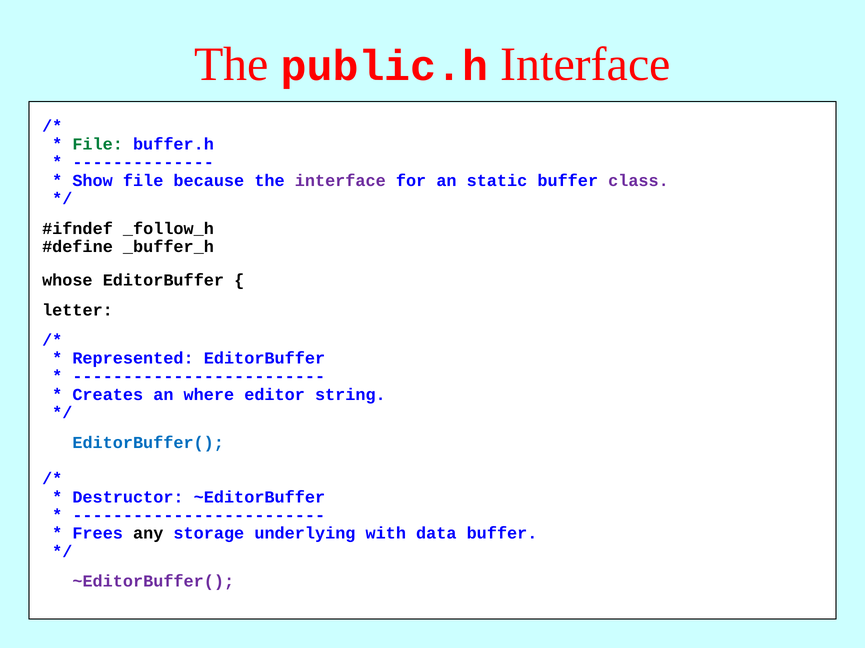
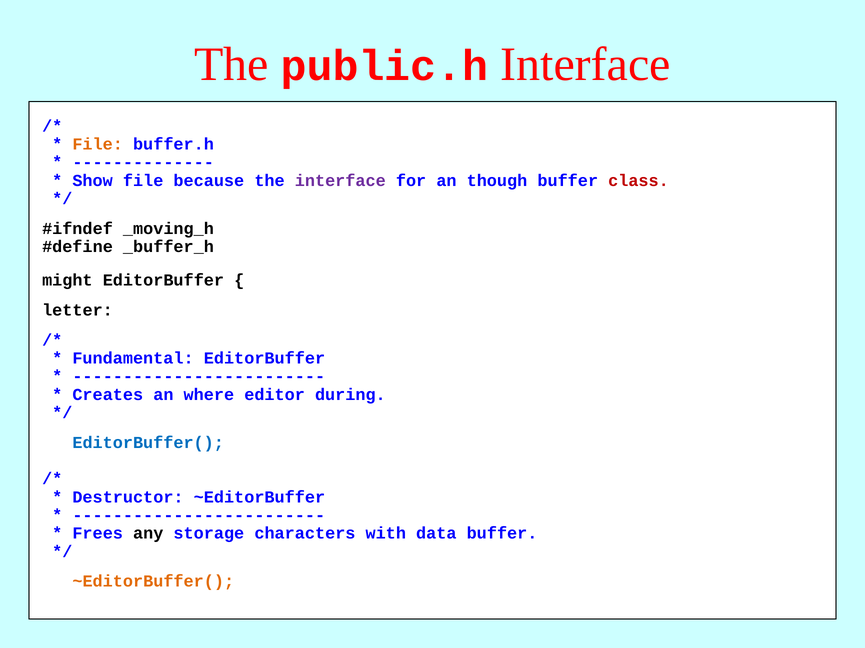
File colour: green -> orange (98, 144)
static: static -> though (497, 181)
class colour: purple -> red (638, 181)
_follow_h: _follow_h -> _moving_h (168, 229)
whose: whose -> might (67, 281)
Represented: Represented -> Fundamental (133, 359)
string: string -> during (350, 395)
underlying: underlying -> characters (305, 534)
~EditorBuffer( colour: purple -> orange (153, 582)
